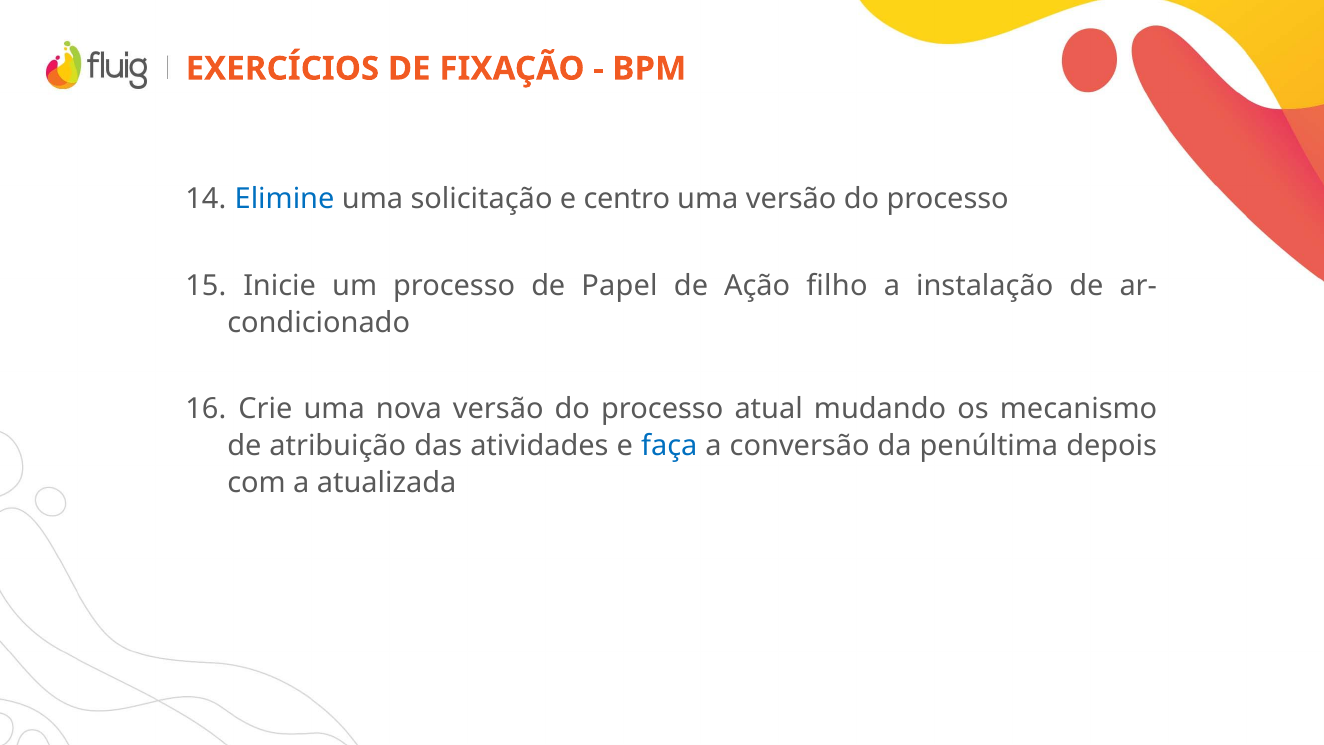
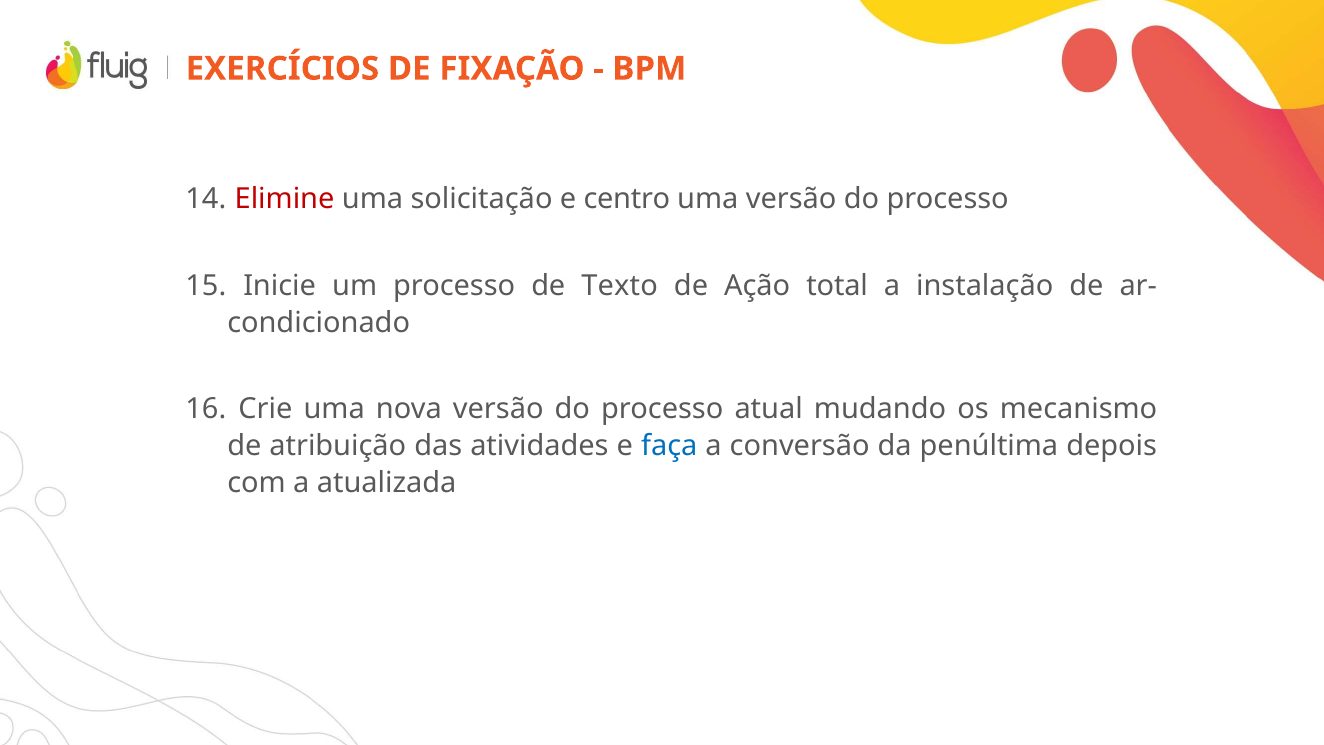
Elimine colour: blue -> red (285, 199)
Papel: Papel -> Texto (620, 285)
filho: filho -> total (837, 285)
